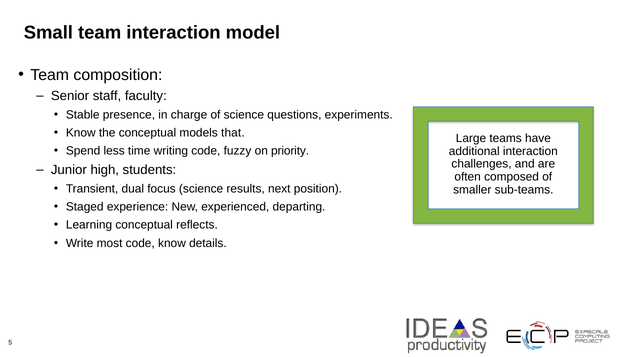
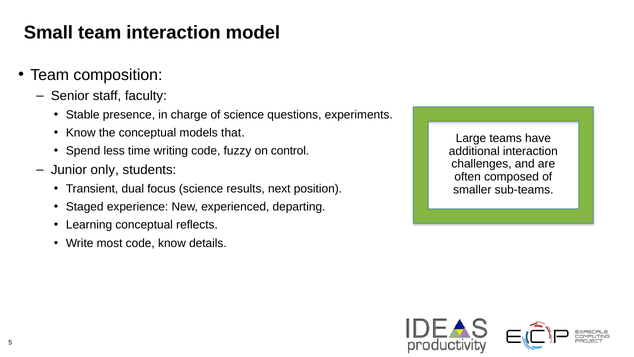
priority: priority -> control (290, 151)
high: high -> only (105, 170)
